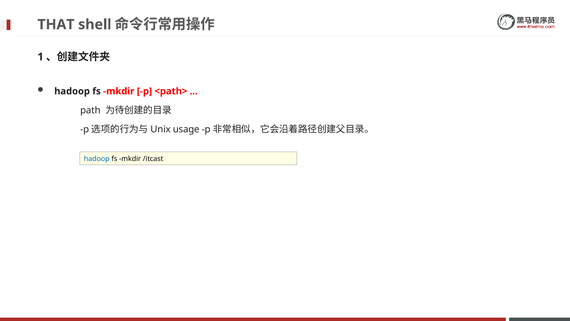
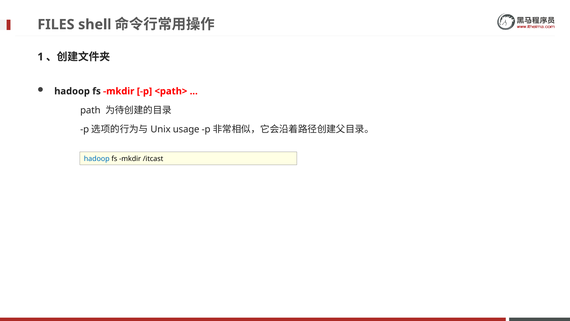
THAT: THAT -> FILES (56, 24)
